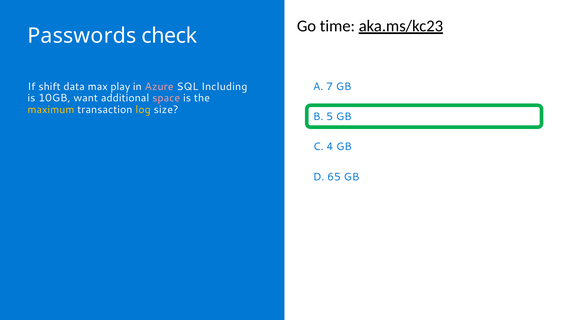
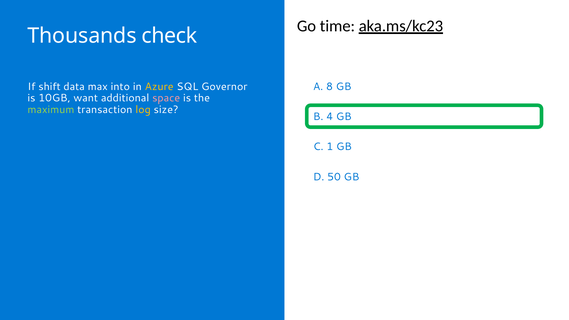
Passwords: Passwords -> Thousands (82, 36)
play: play -> into (120, 86)
Azure colour: pink -> yellow (159, 86)
Including: Including -> Governor (224, 86)
7: 7 -> 8 (329, 86)
maximum colour: yellow -> light green (51, 110)
5: 5 -> 4 (330, 117)
4: 4 -> 1 (330, 147)
65: 65 -> 50 (334, 177)
